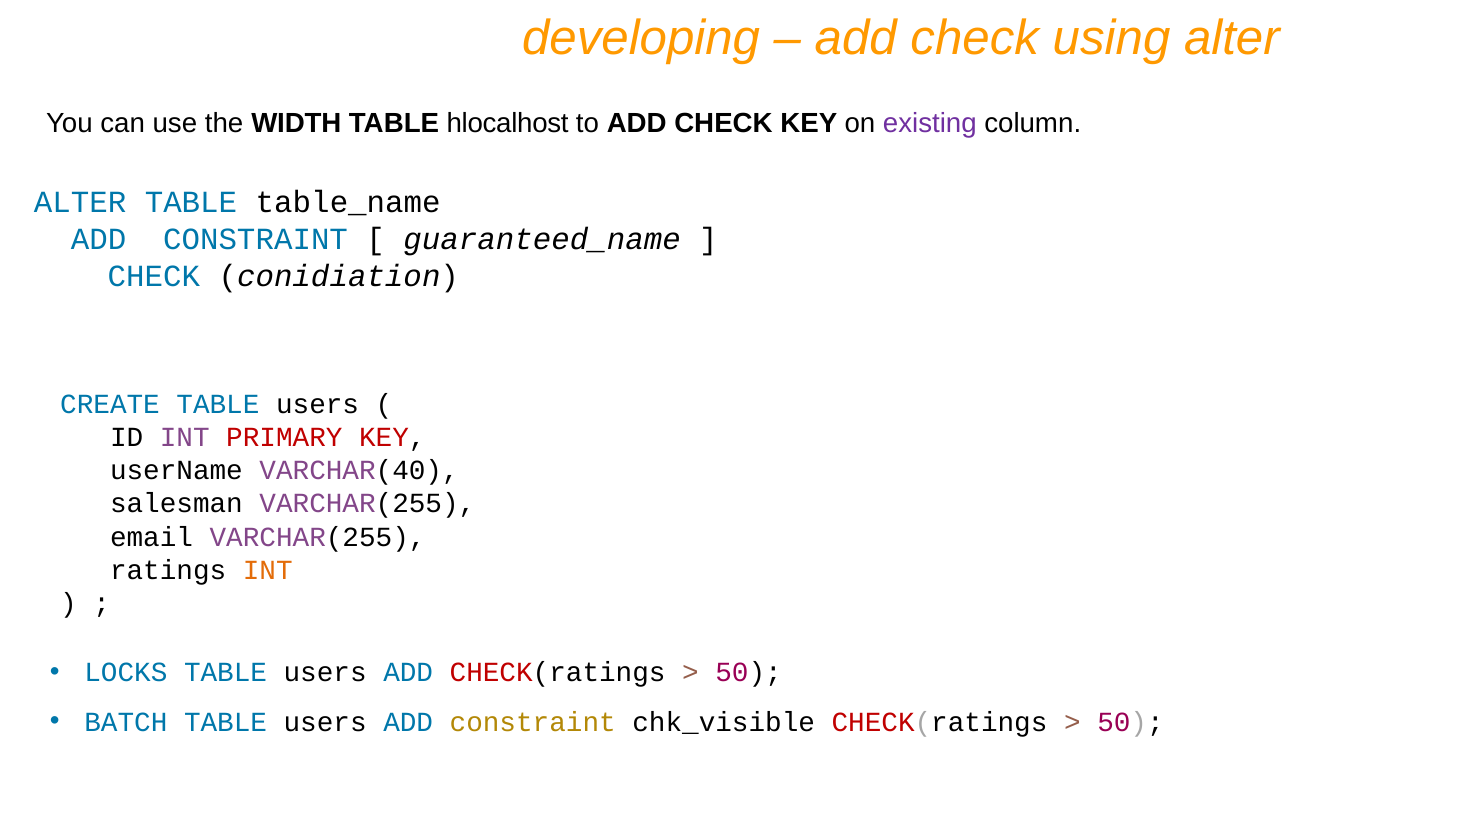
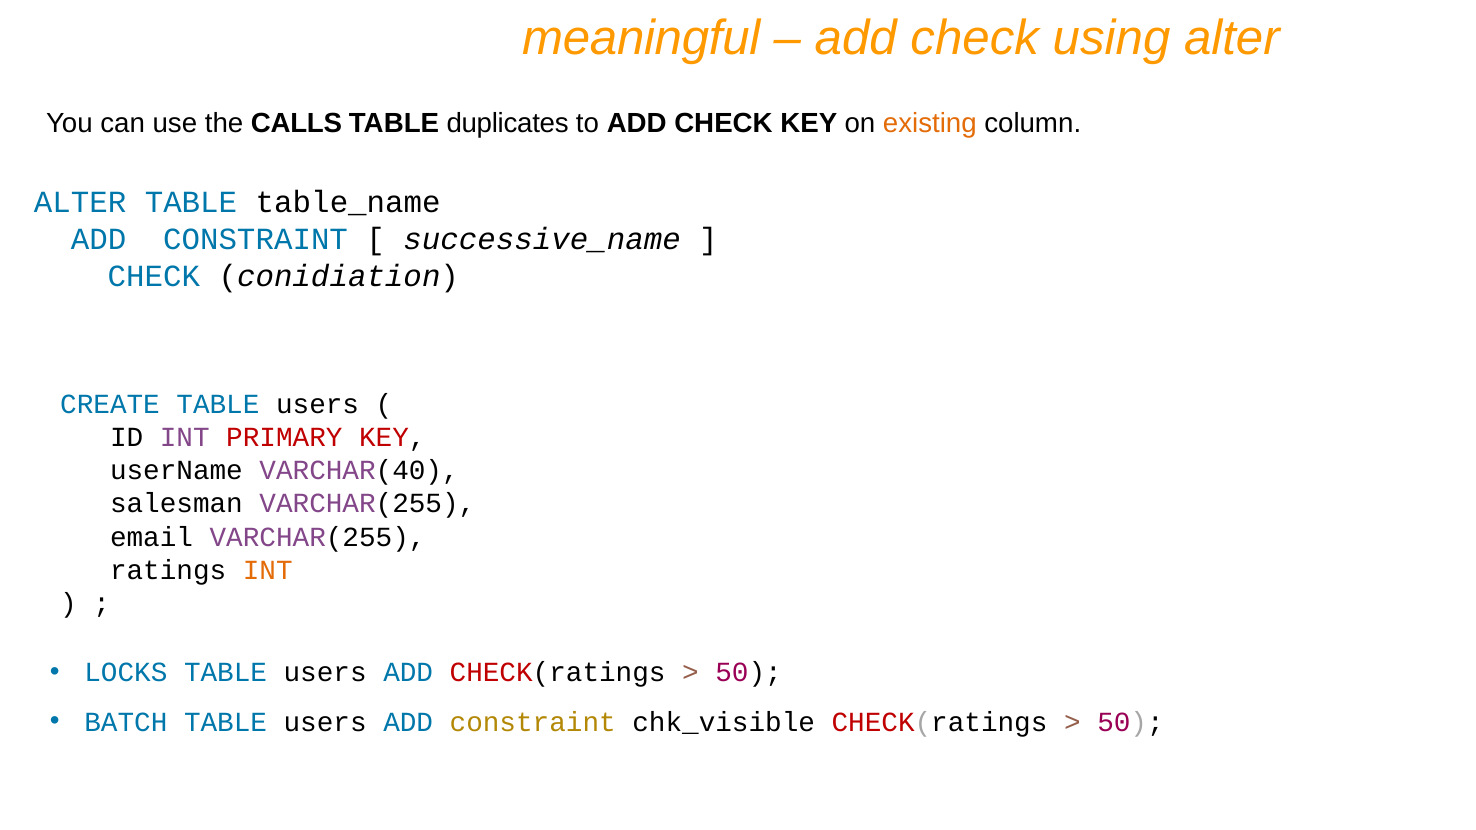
developing: developing -> meaningful (641, 38)
WIDTH: WIDTH -> CALLS (296, 123)
hlocalhost: hlocalhost -> duplicates (508, 123)
existing colour: purple -> orange (930, 123)
guaranteed_name: guaranteed_name -> successive_name (542, 239)
